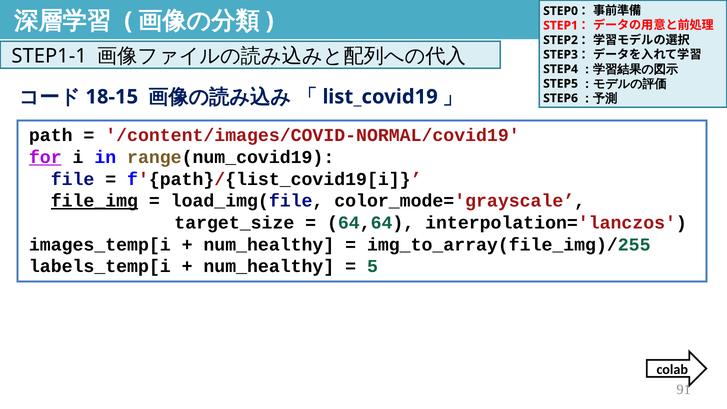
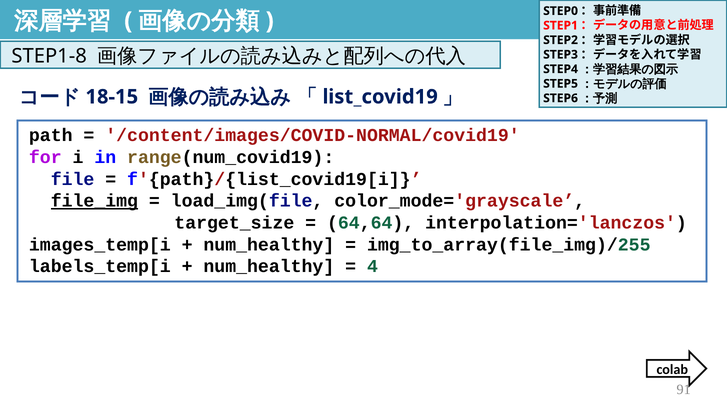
STEP1-1: STEP1-1 -> STEP1-8 (49, 56)
for underline: present -> none (45, 157)
5: 5 -> 4 (372, 266)
